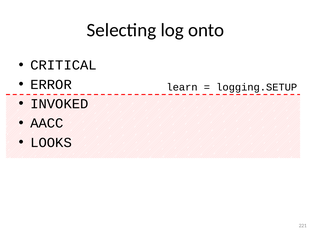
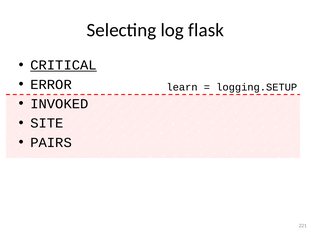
onto: onto -> flask (206, 30)
CRITICAL underline: none -> present (64, 65)
AACC: AACC -> SITE (47, 123)
LOOKS: LOOKS -> PAIRS (51, 143)
